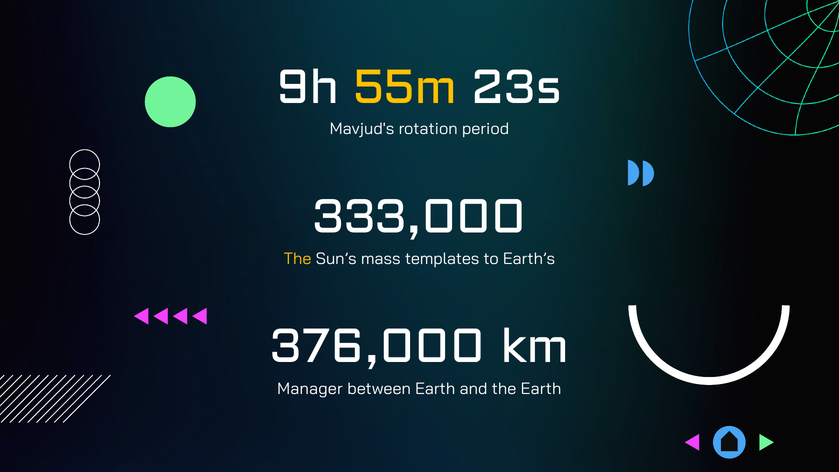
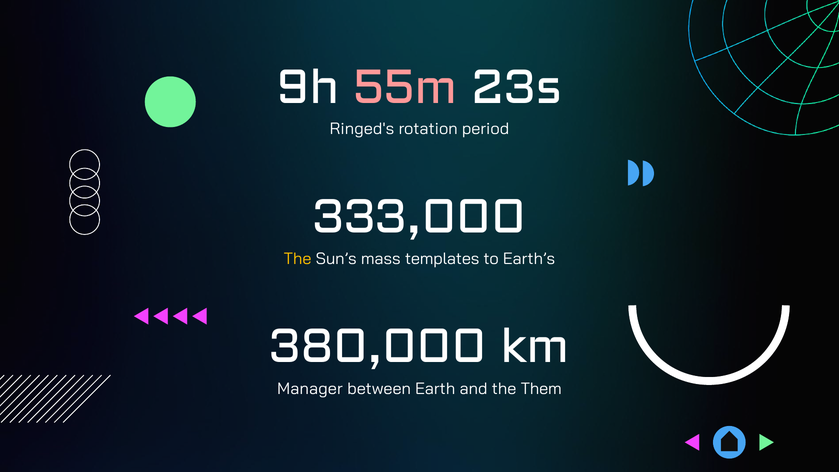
55m colour: yellow -> pink (405, 88)
Mavjud's: Mavjud's -> Ringed's (362, 129)
376,000: 376,000 -> 380,000 (378, 346)
the Earth: Earth -> Them (541, 389)
